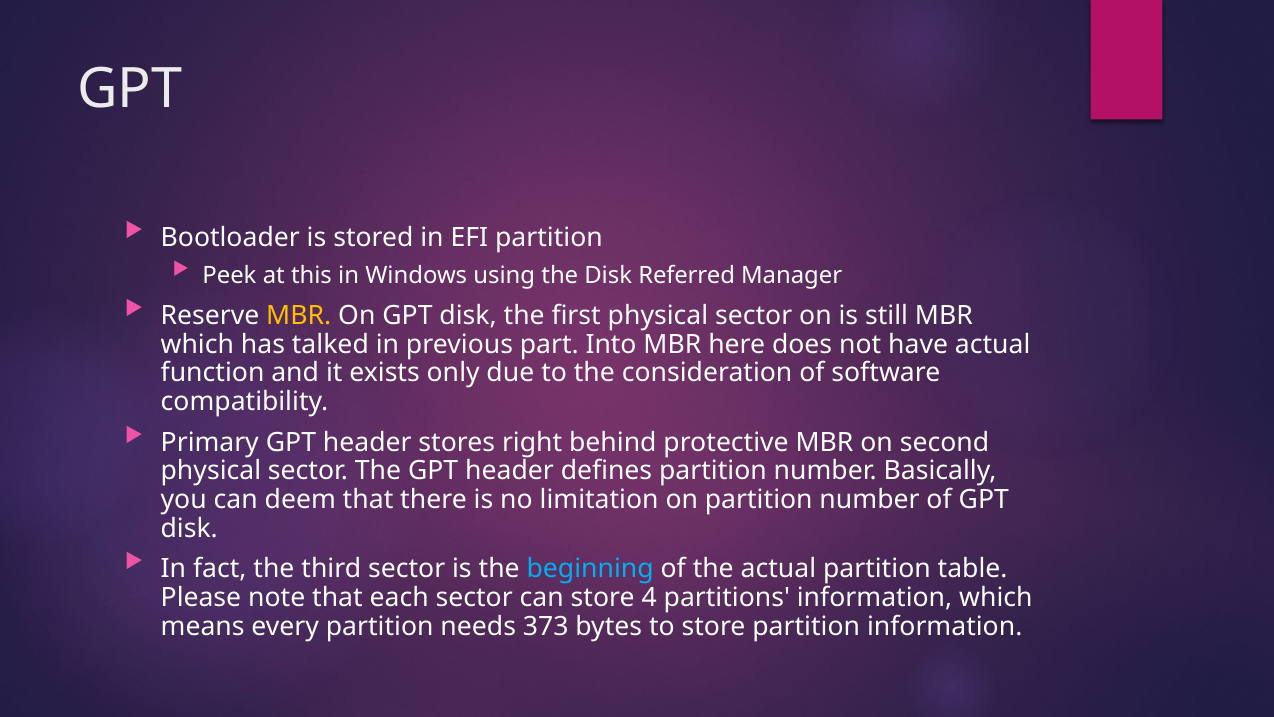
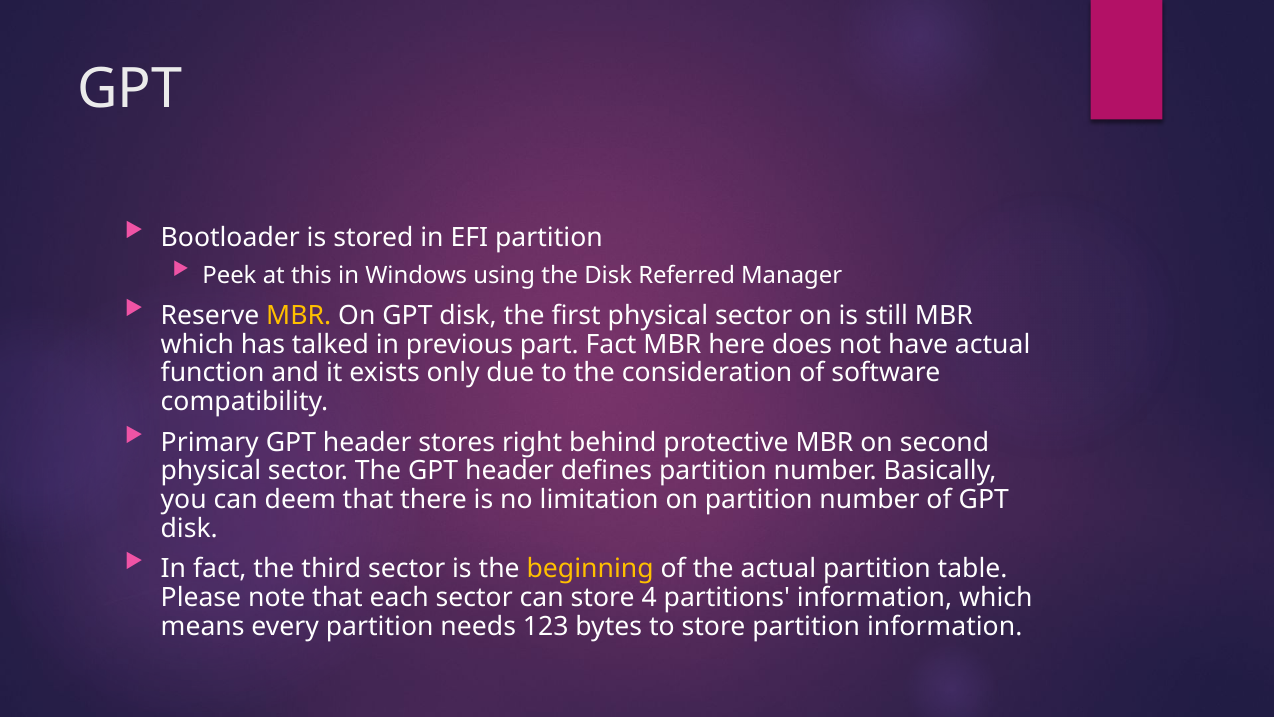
part Into: Into -> Fact (611, 344)
beginning colour: light blue -> yellow (590, 569)
373: 373 -> 123 (546, 626)
